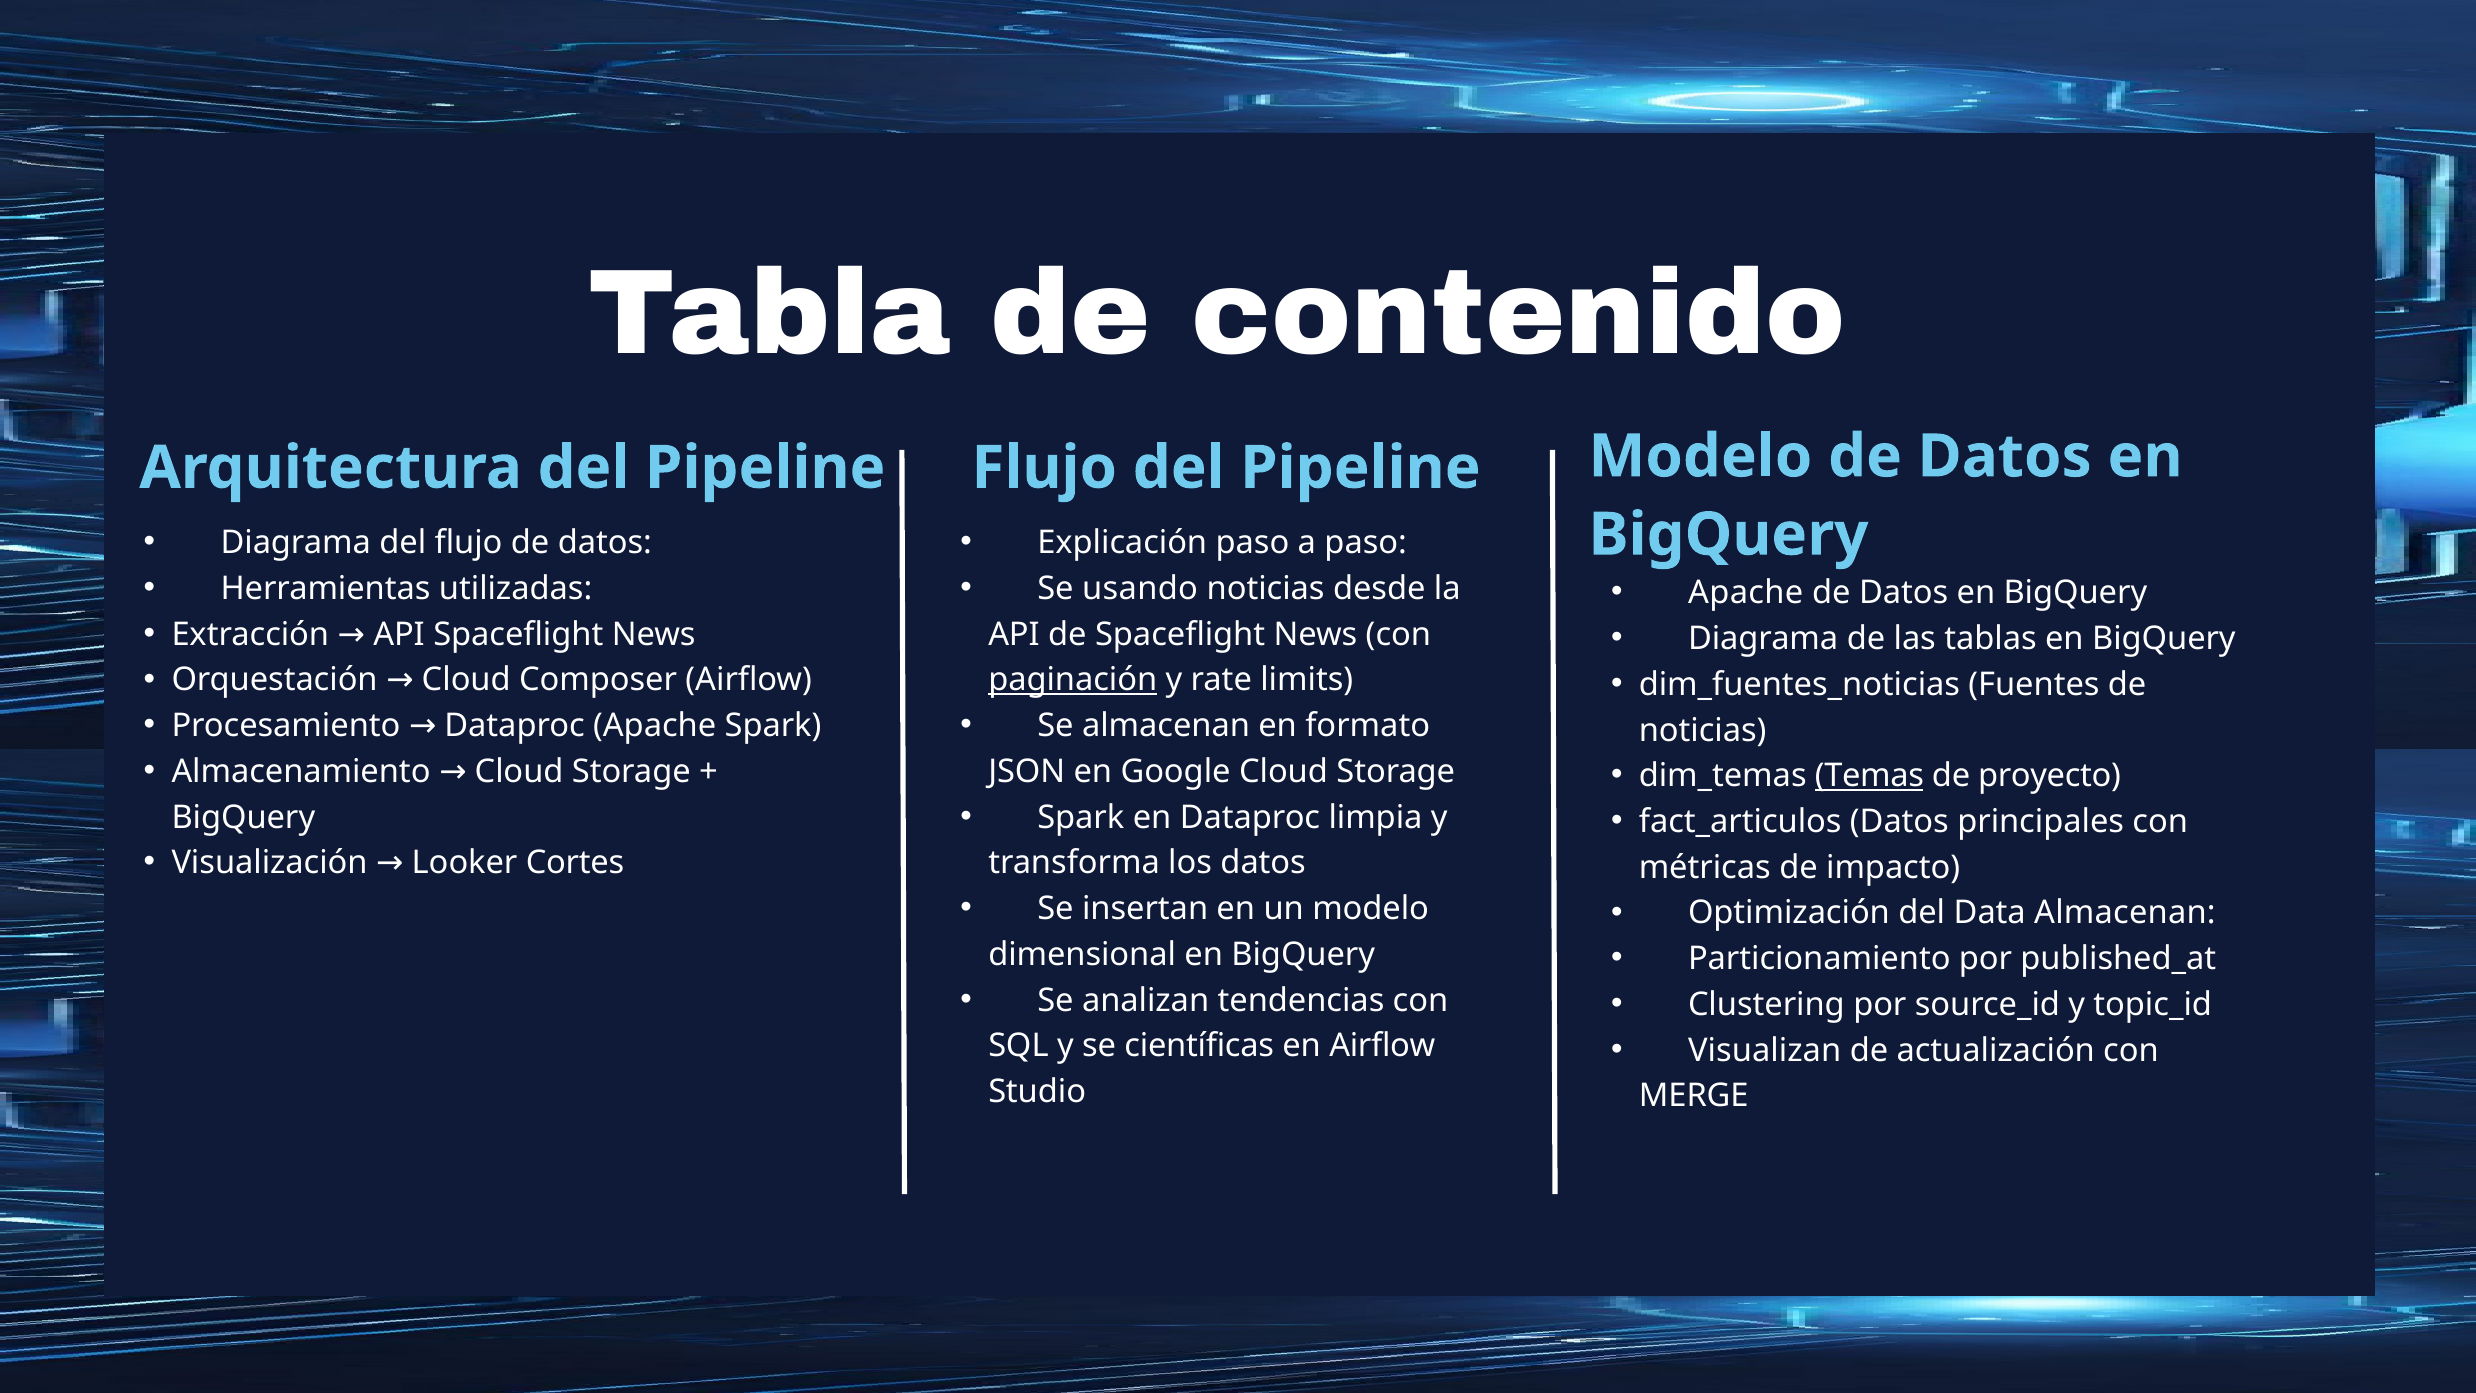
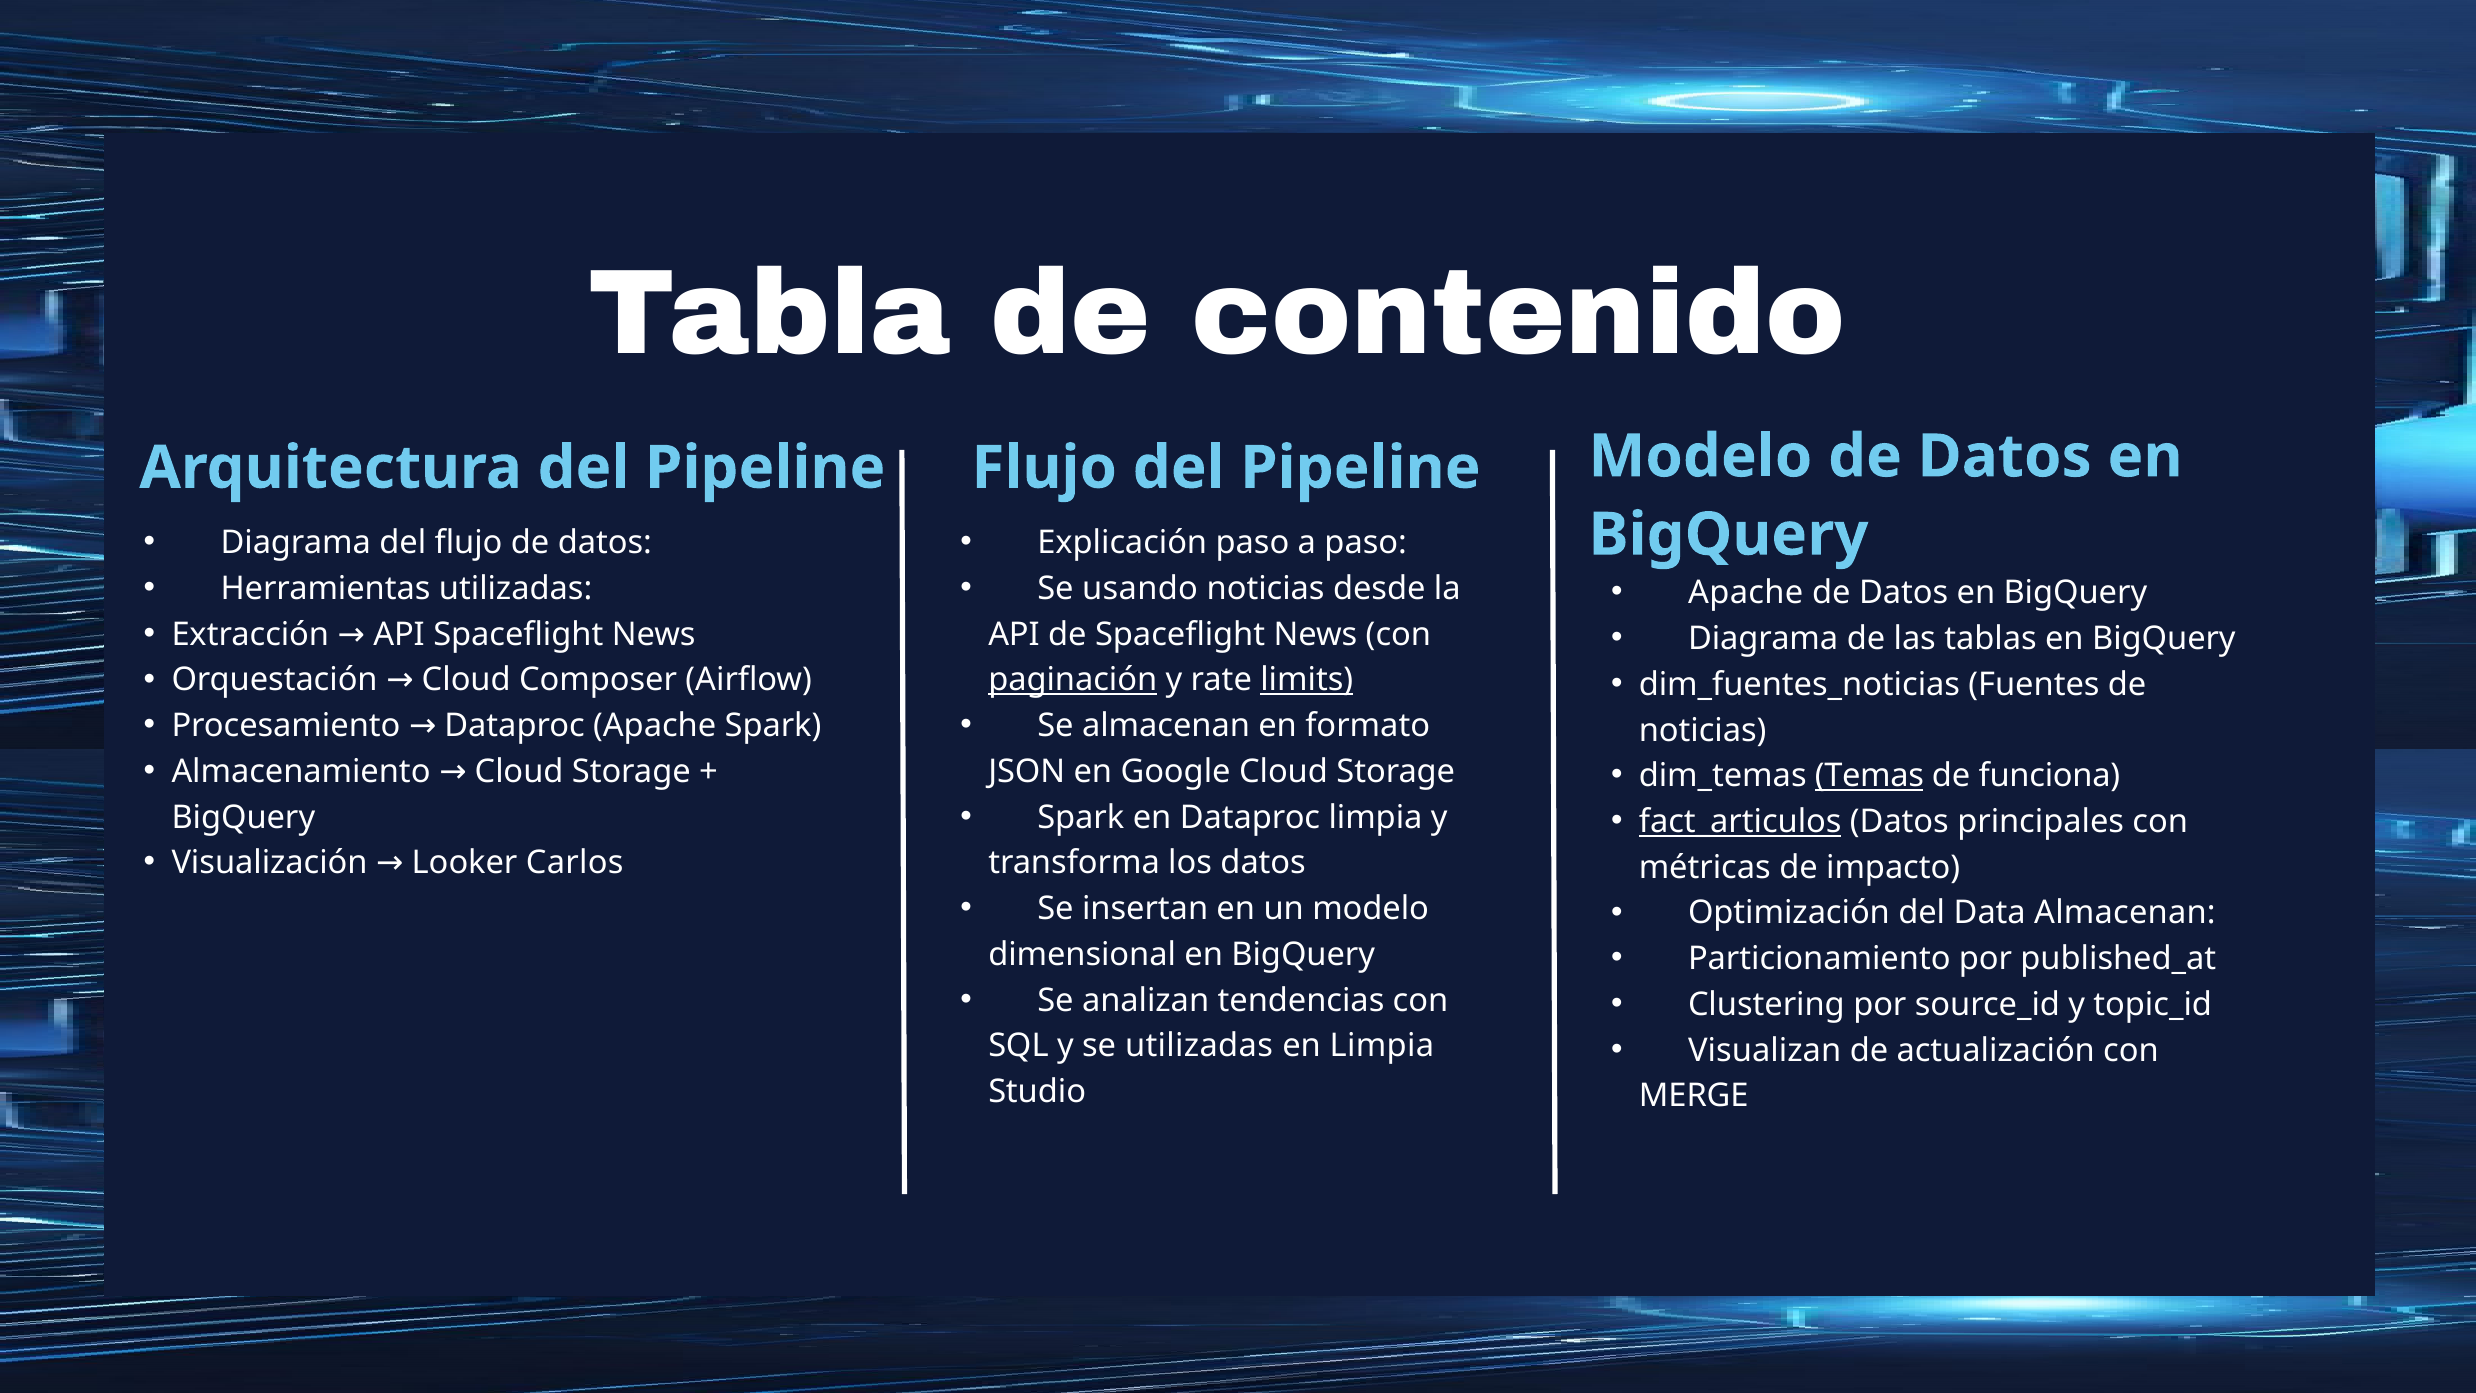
limits underline: none -> present (1307, 680)
proyecto: proyecto -> funciona (2049, 776)
fact_articulos underline: none -> present (1740, 822)
Cortes: Cortes -> Carlos (575, 863)
se científicas: científicas -> utilizadas (1199, 1046)
en Airflow: Airflow -> Limpia (1382, 1046)
